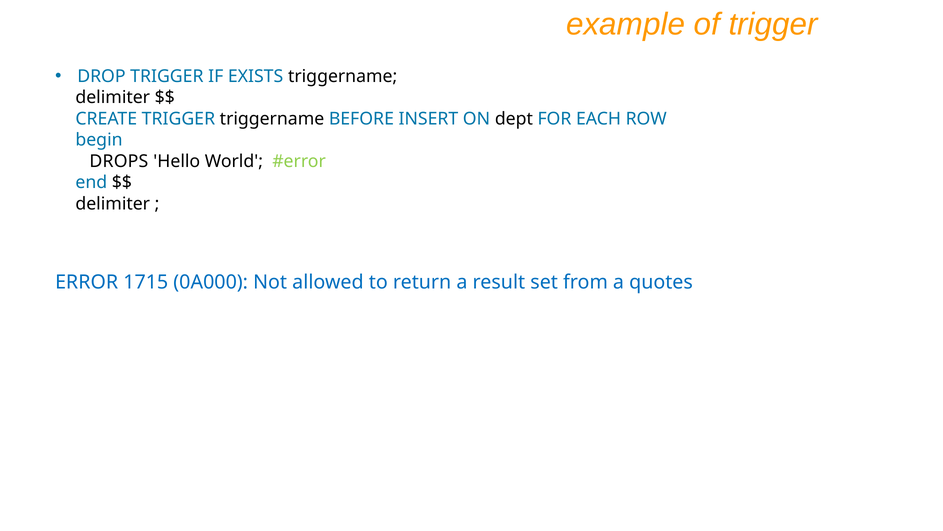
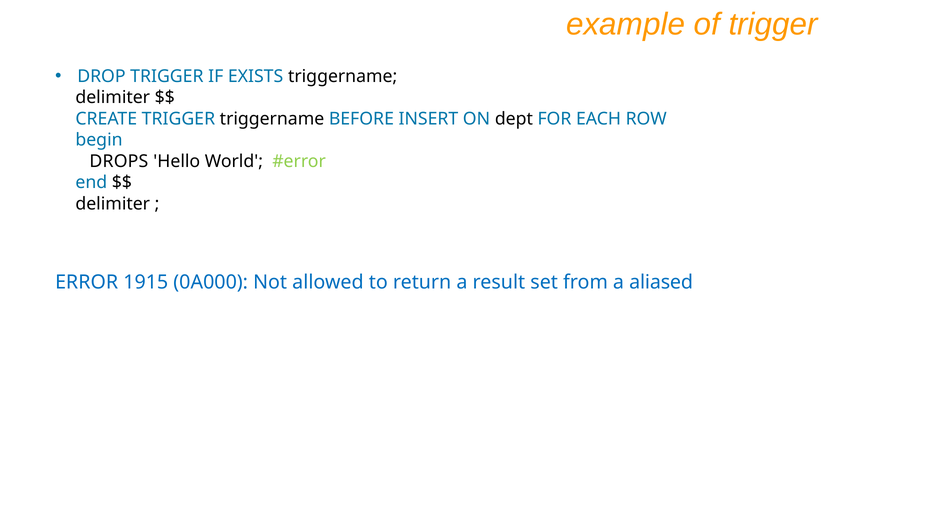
1715: 1715 -> 1915 (146, 282)
quotes: quotes -> aliased (661, 282)
